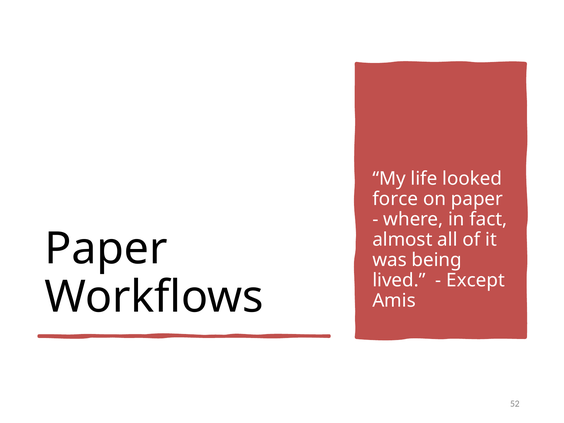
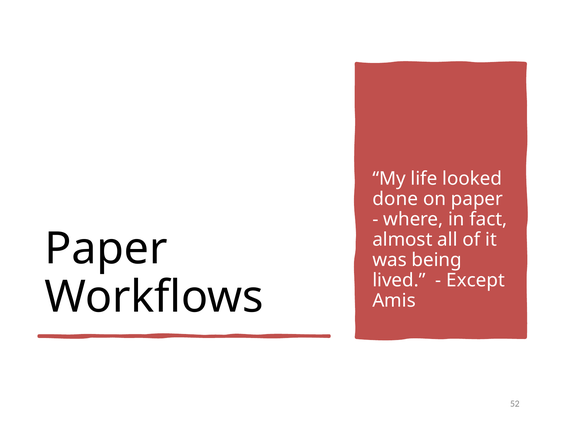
force: force -> done (395, 199)
